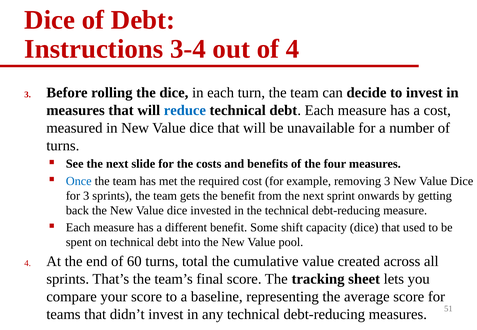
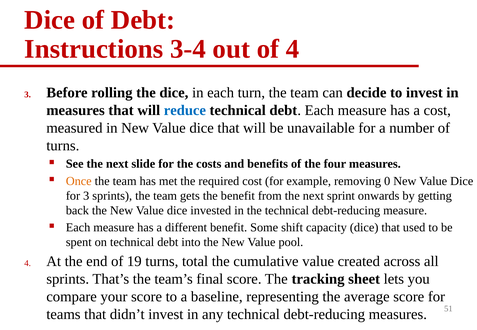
Once colour: blue -> orange (79, 181)
removing 3: 3 -> 0 (387, 181)
60: 60 -> 19 (134, 262)
